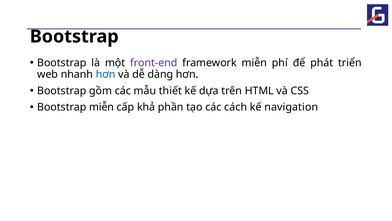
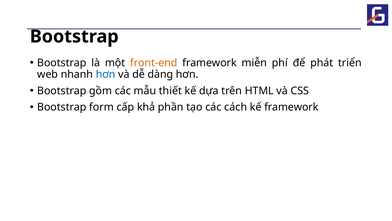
front-end colour: purple -> orange (154, 63)
Bootstrap miễn: miễn -> form (101, 107)
kế navigation: navigation -> framework (291, 107)
